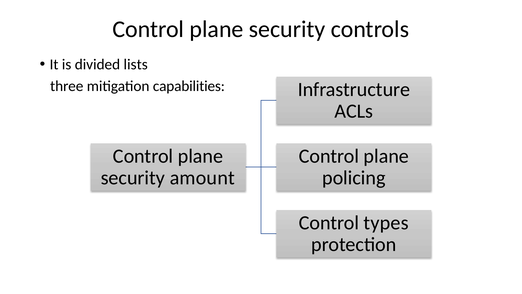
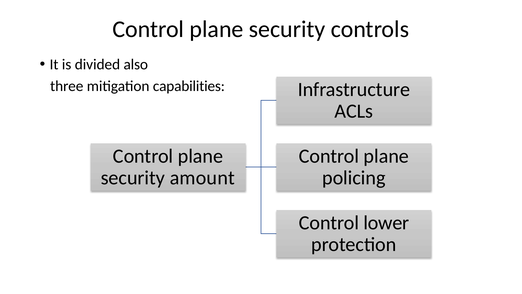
lists: lists -> also (136, 64)
types: types -> lower (386, 222)
